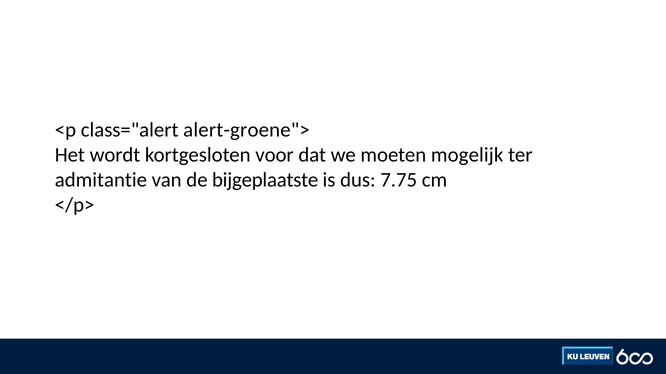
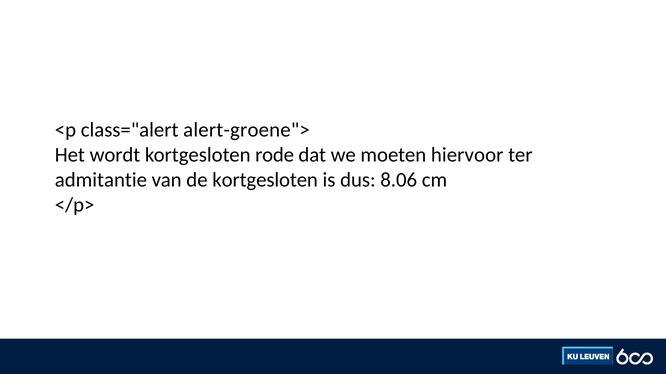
voor: voor -> rode (275, 155)
mogelijk: mogelijk -> hiervoor (467, 155)
de bijgeplaatste: bijgeplaatste -> kortgesloten (265, 180)
7.75: 7.75 -> 8.06 (399, 180)
